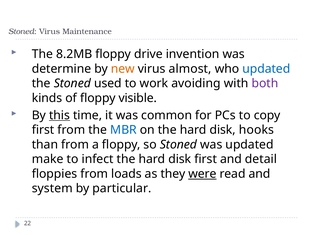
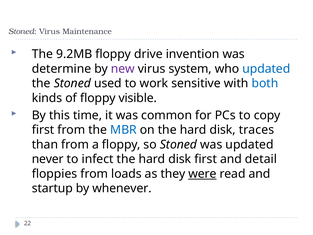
8.2MB: 8.2MB -> 9.2MB (74, 54)
new colour: orange -> purple (123, 69)
almost: almost -> system (190, 69)
avoiding: avoiding -> sensitive (196, 83)
both colour: purple -> blue (265, 83)
this underline: present -> none (60, 115)
hooks: hooks -> traces (256, 130)
make: make -> never (48, 159)
system: system -> startup (52, 188)
particular: particular -> whenever (122, 188)
